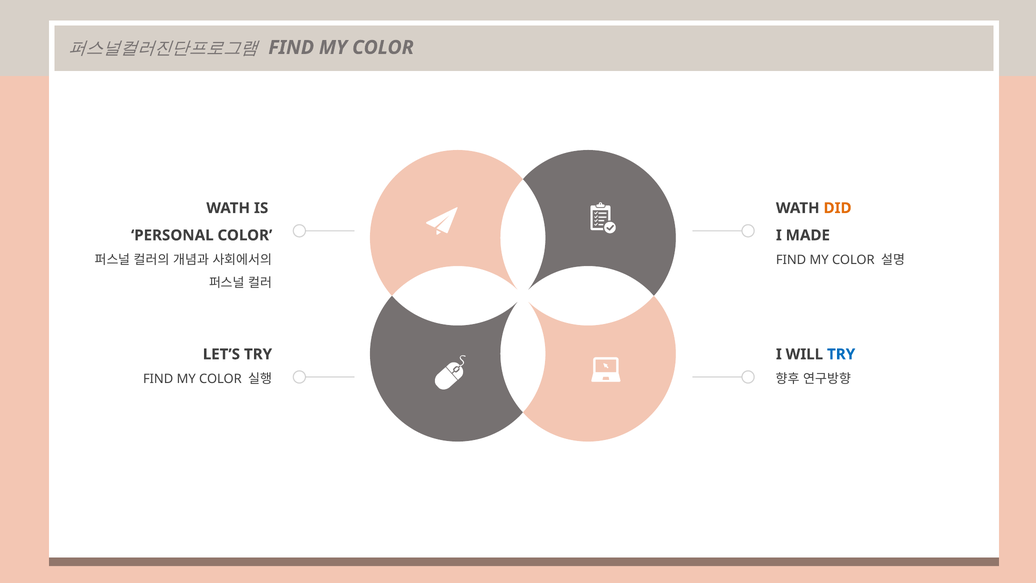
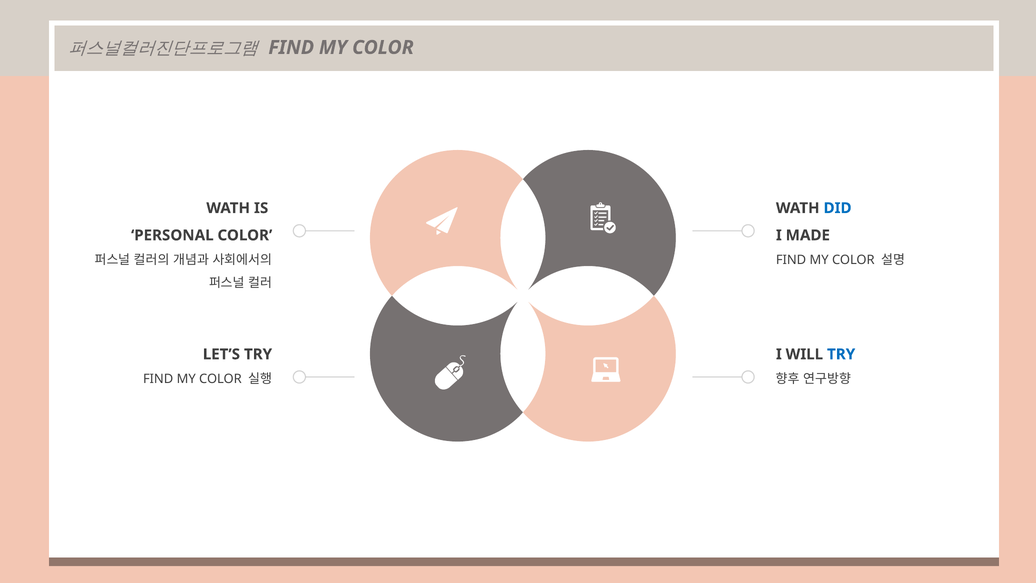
DID colour: orange -> blue (838, 208)
